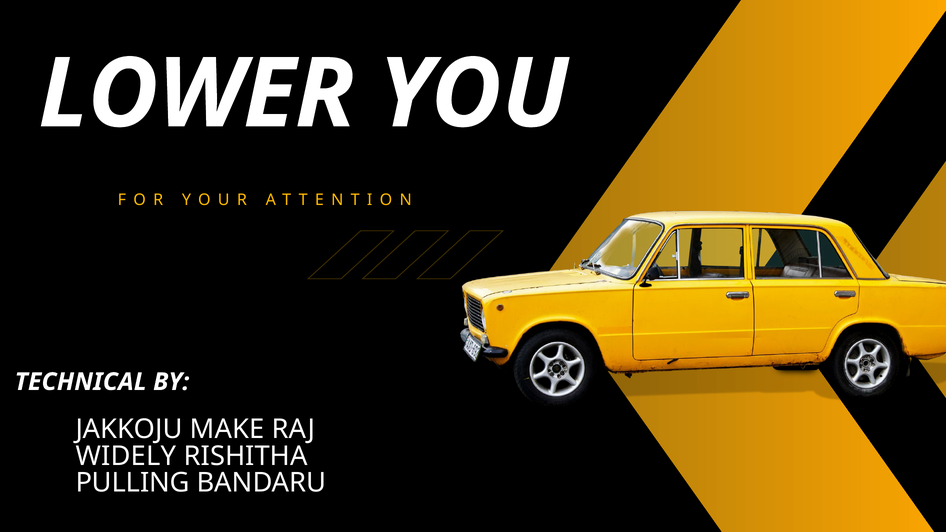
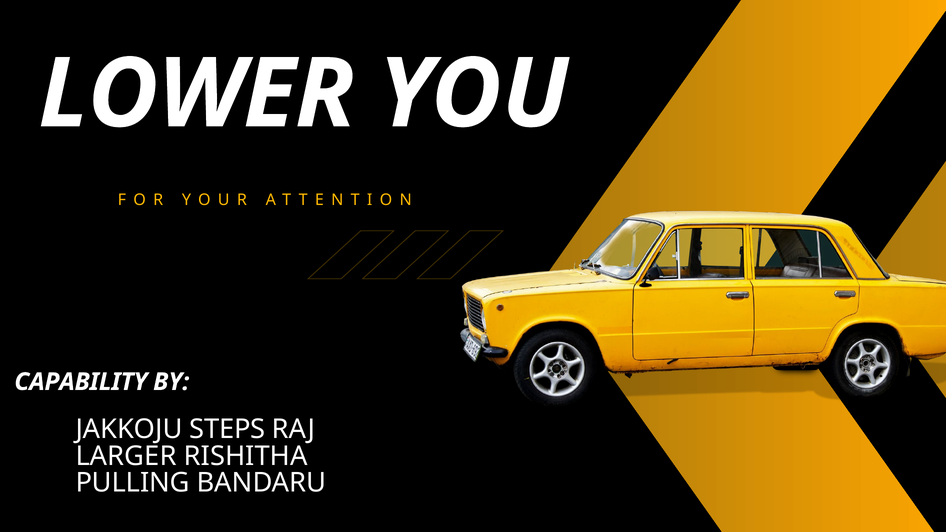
TECHNICAL: TECHNICAL -> CAPABILITY (81, 382)
MAKE: MAKE -> STEPS (227, 429)
WIDELY: WIDELY -> LARGER (126, 456)
